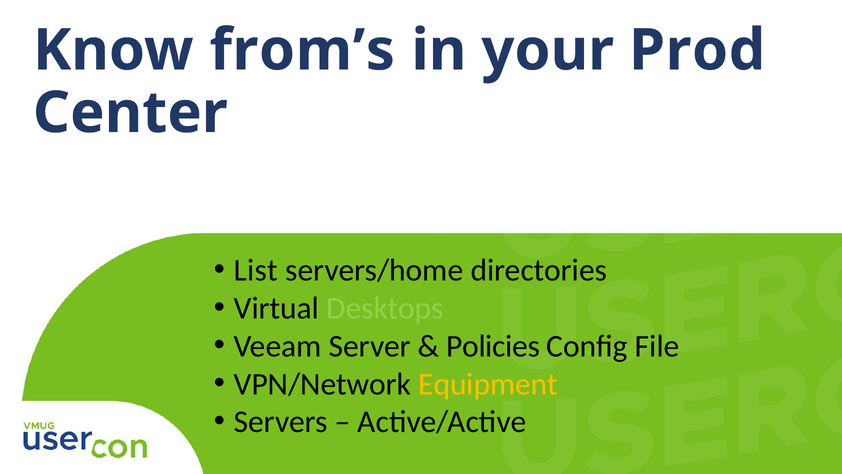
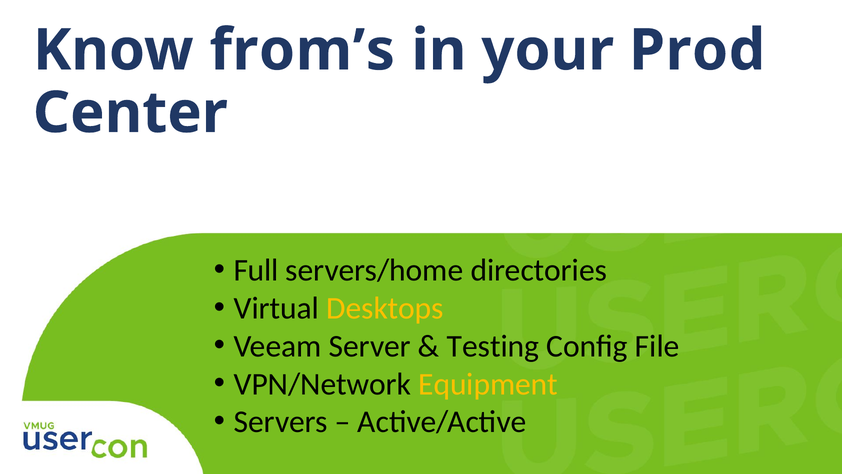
List: List -> Full (256, 270)
Desktops colour: light green -> yellow (385, 308)
Policies: Policies -> Testing (493, 346)
